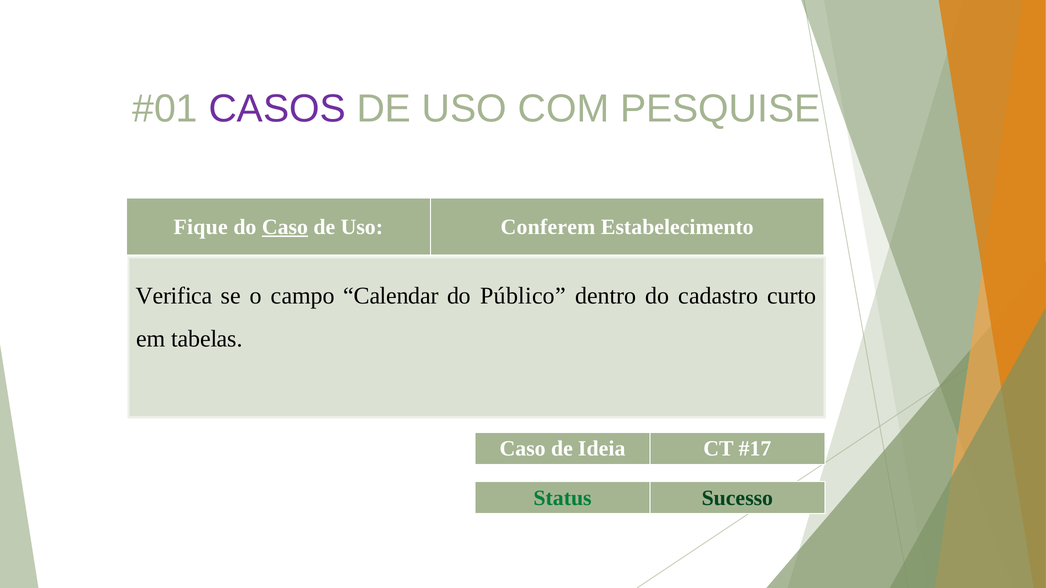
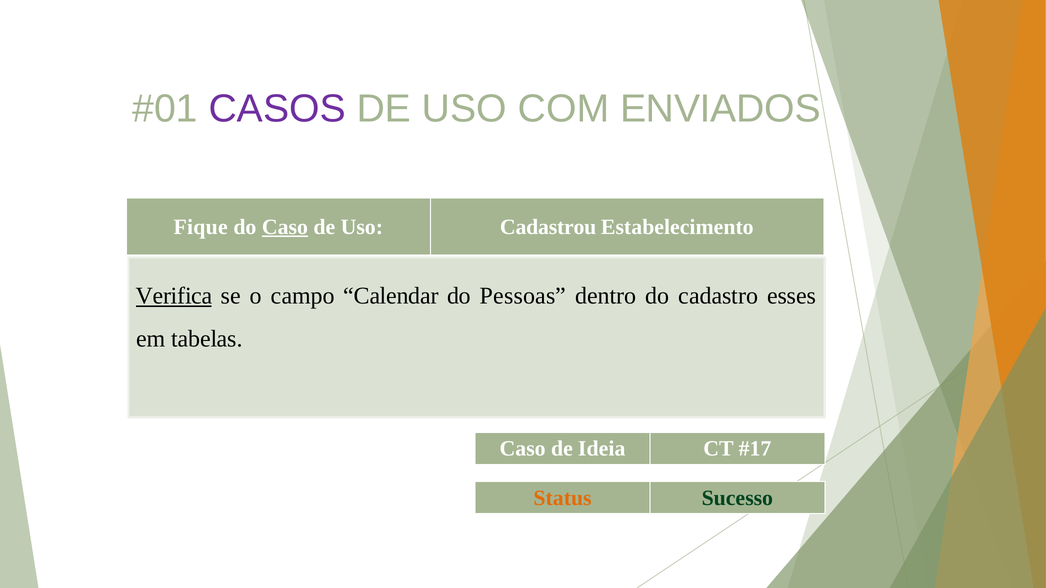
PESQUISE: PESQUISE -> ENVIADOS (720, 109)
Conferem: Conferem -> Cadastrou (548, 227)
Verifica underline: none -> present (174, 296)
Público: Público -> Pessoas (523, 296)
curto: curto -> esses (792, 296)
Status colour: green -> orange (563, 498)
